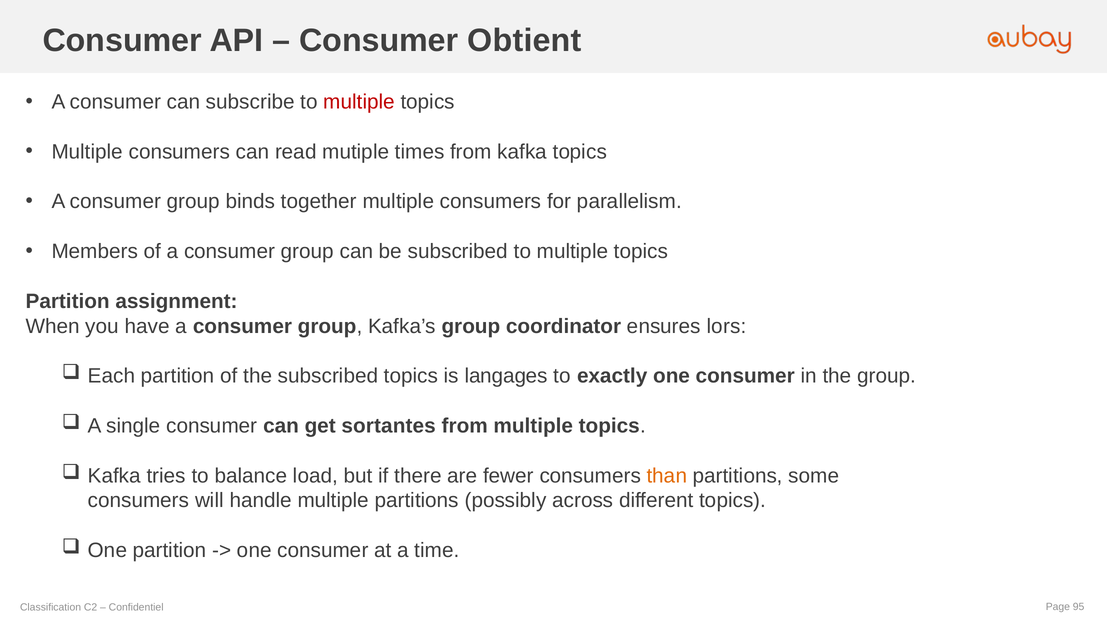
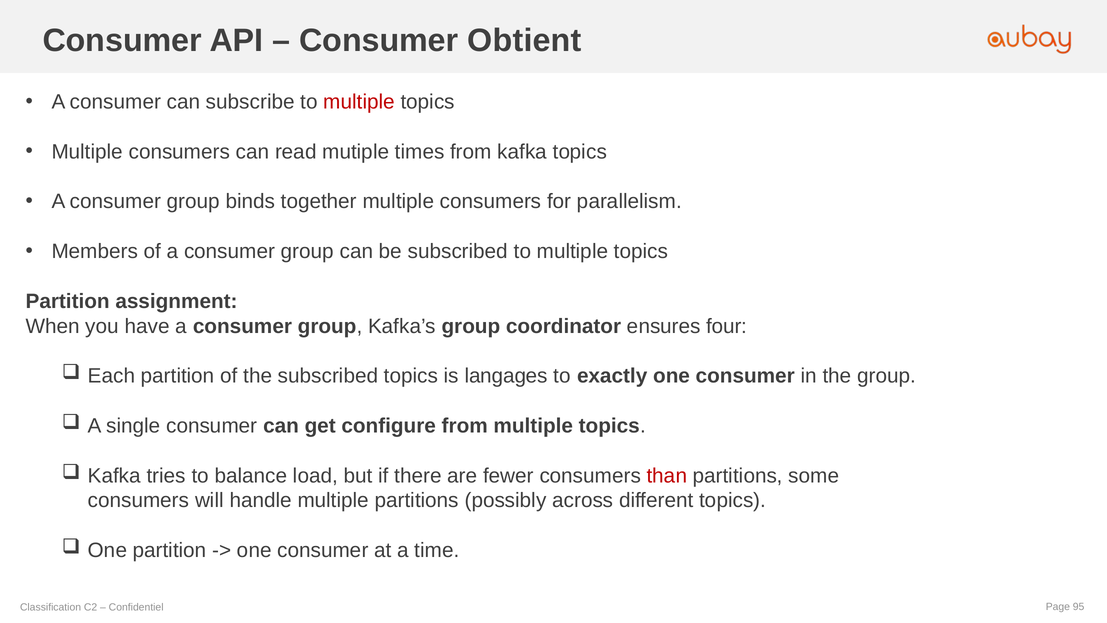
lors: lors -> four (727, 326)
sortantes: sortantes -> configure (389, 426)
than colour: orange -> red (667, 475)
